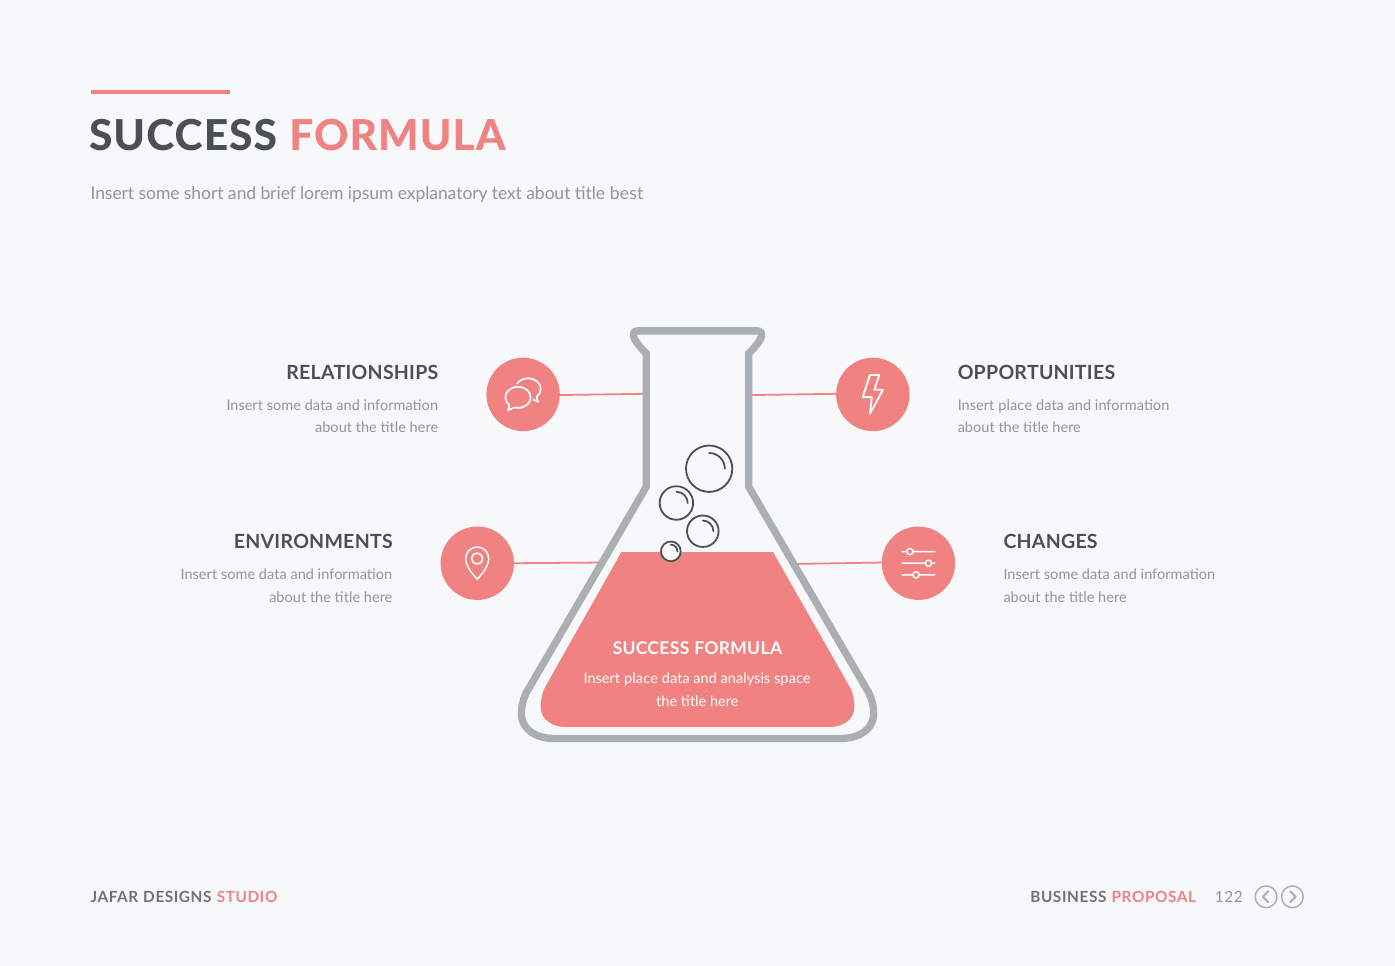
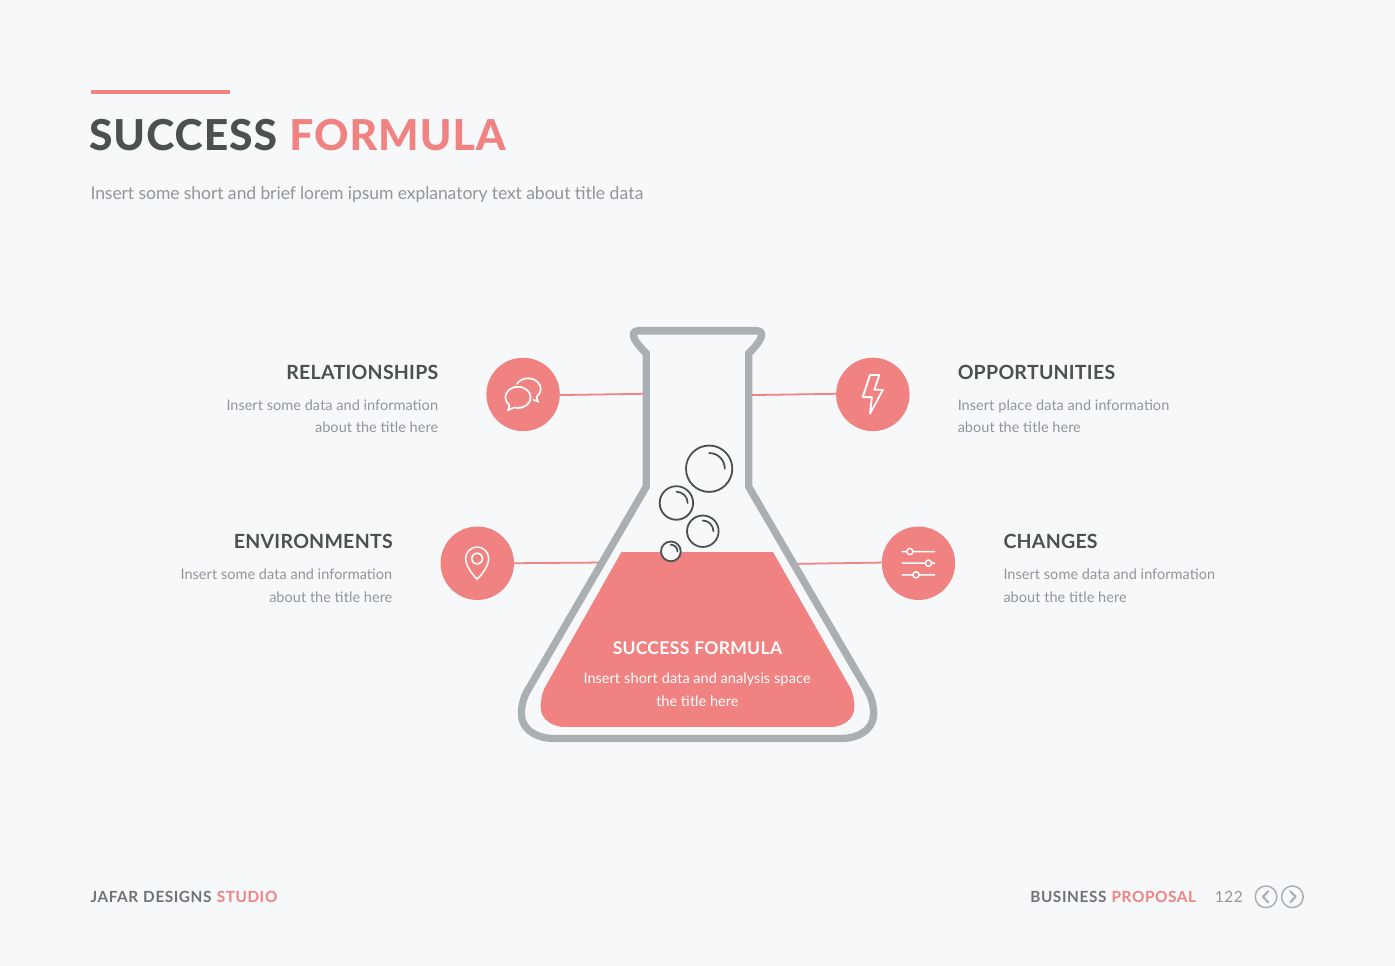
title best: best -> data (627, 194)
place: place -> short (641, 679)
